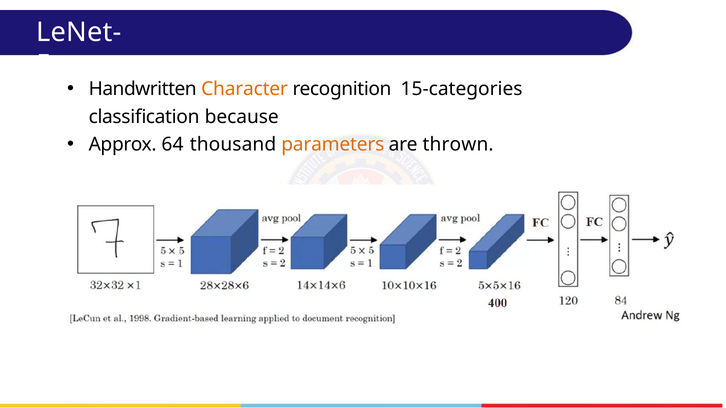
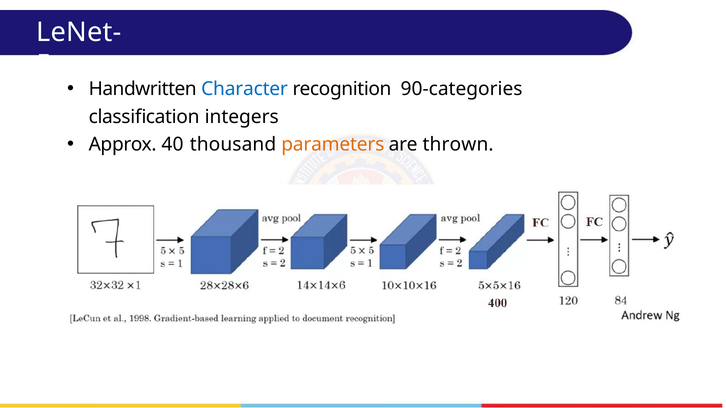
Character colour: orange -> blue (245, 89)
15-categories: 15-categories -> 90-categories (462, 89)
because: because -> integers (242, 117)
64: 64 -> 40 (172, 145)
